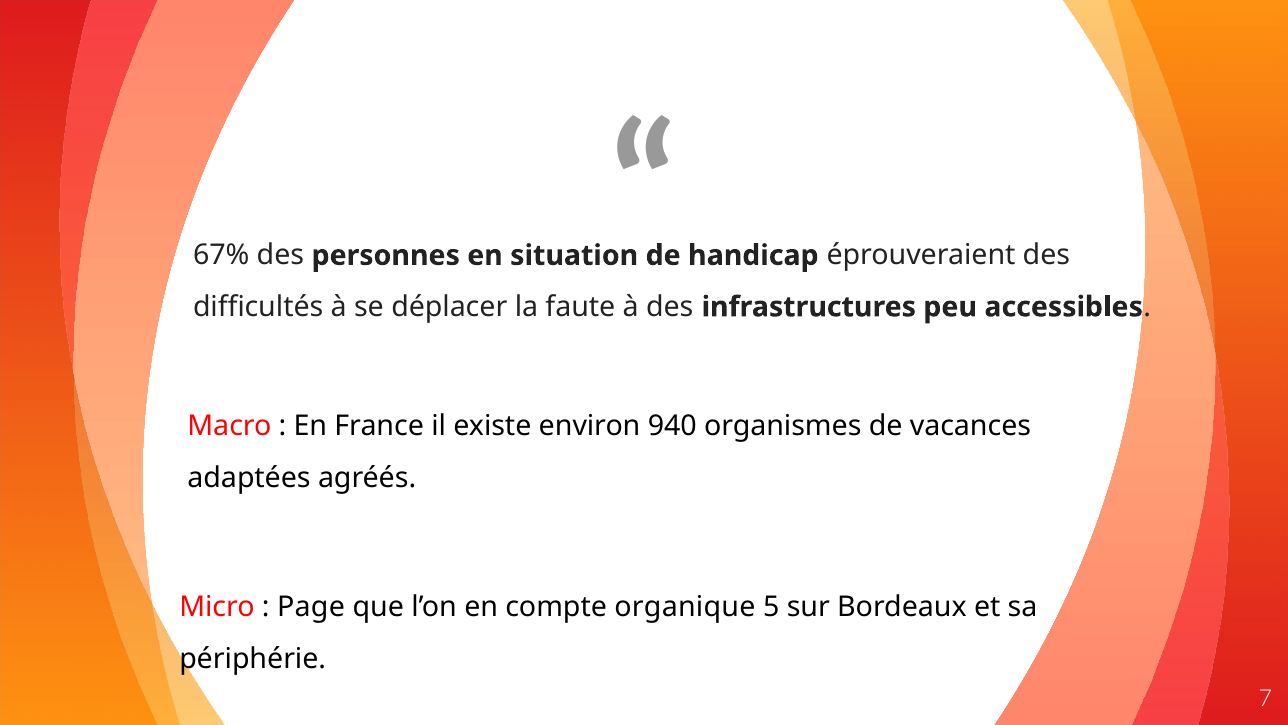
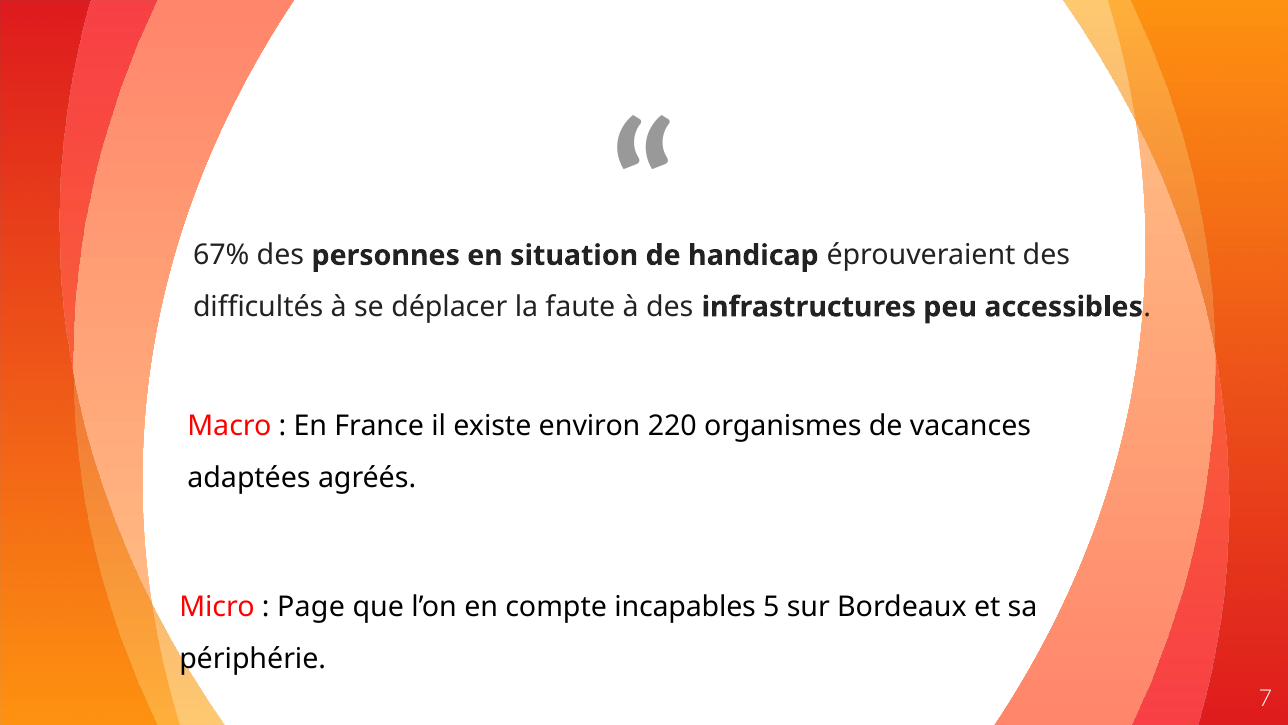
940: 940 -> 220 (672, 426)
organique: organique -> incapables (685, 607)
